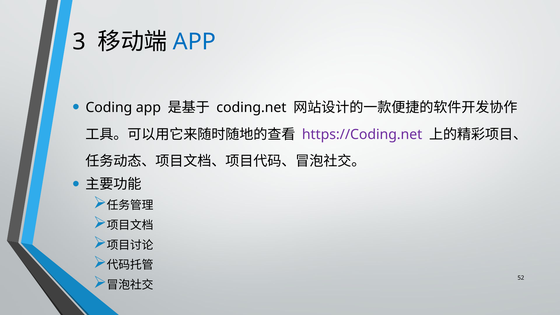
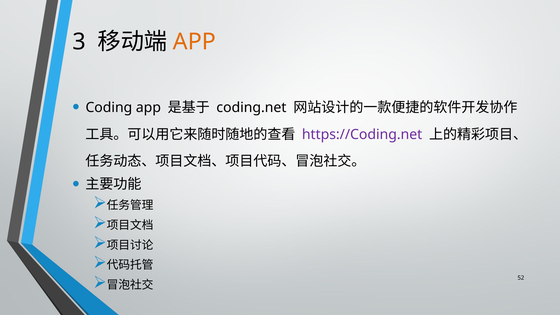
APP colour: blue -> orange (194, 42)
